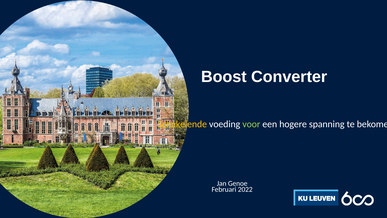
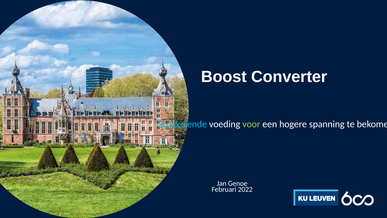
Schakelende colour: yellow -> light blue (182, 124)
